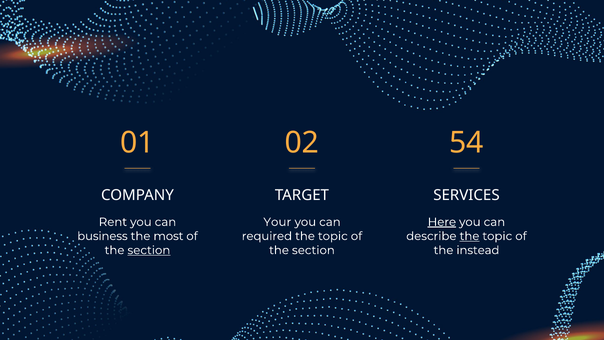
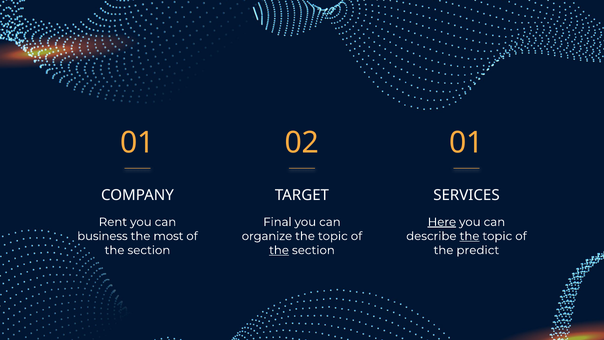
02 54: 54 -> 01 (466, 143)
Your: Your -> Final (277, 222)
required: required -> organize (267, 236)
section underline: present -> none (149, 250)
the underline: none -> present (279, 250)
instead: instead -> predict (478, 250)
